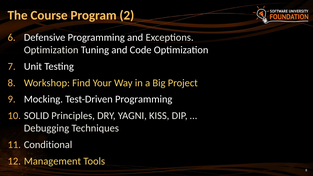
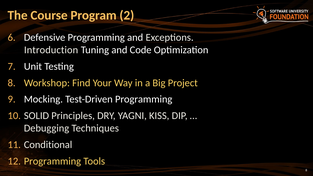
Optimization: Optimization -> Introduction (51, 50)
Management: Management -> Programming (52, 161)
